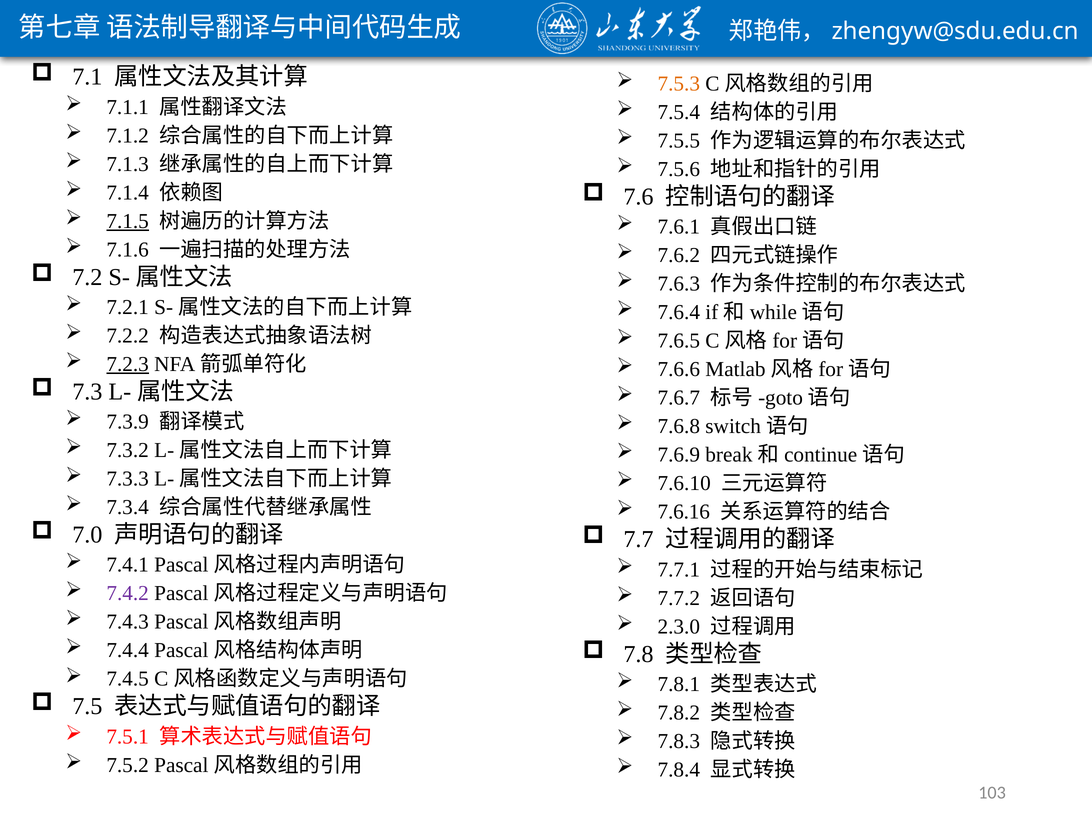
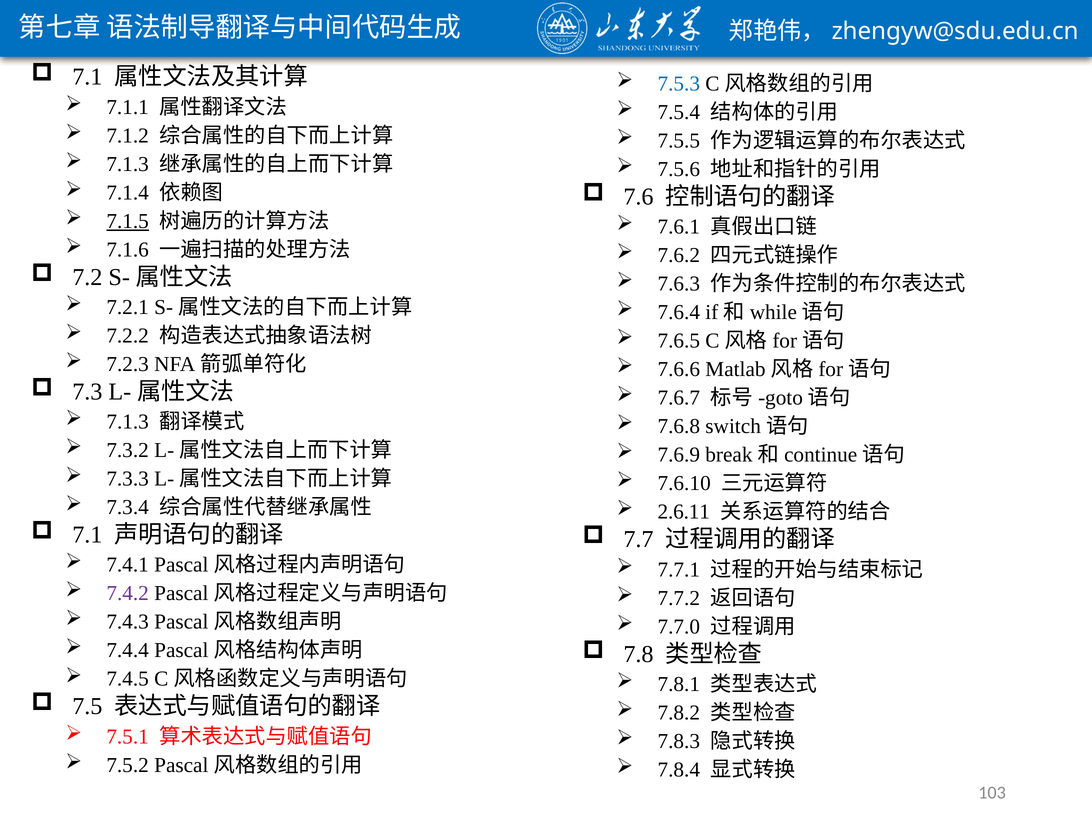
7.5.3 colour: orange -> blue (679, 84)
7.2.3 underline: present -> none (128, 364)
7.3.9: 7.3.9 -> 7.1.3 (128, 422)
7.6.16: 7.6.16 -> 2.6.11 (684, 512)
7.0: 7.0 -> 7.1 (87, 535)
2.3.0: 2.3.0 -> 7.7.0 (679, 627)
